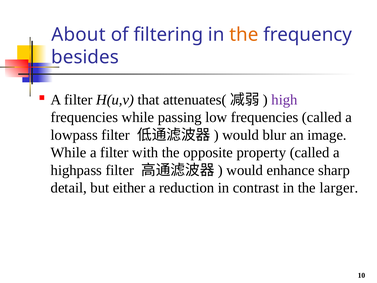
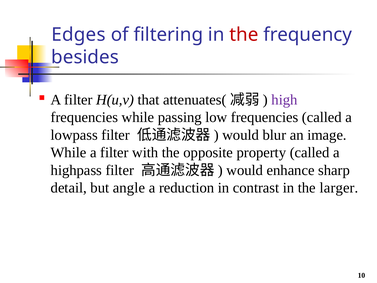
About: About -> Edges (78, 35)
the colour: orange -> red (244, 35)
either: either -> angle (129, 188)
